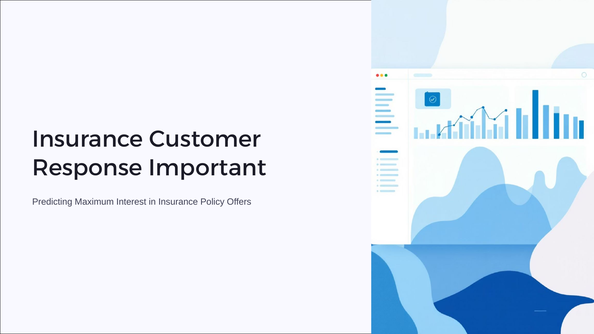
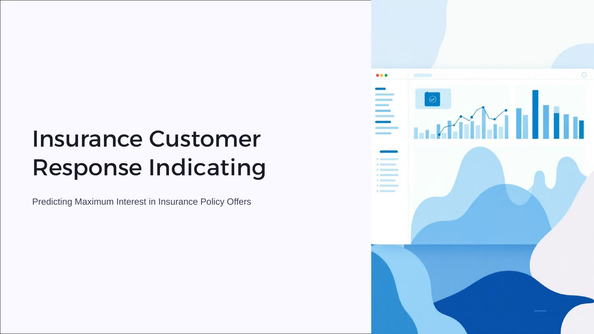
Important: Important -> Indicating (208, 168)
